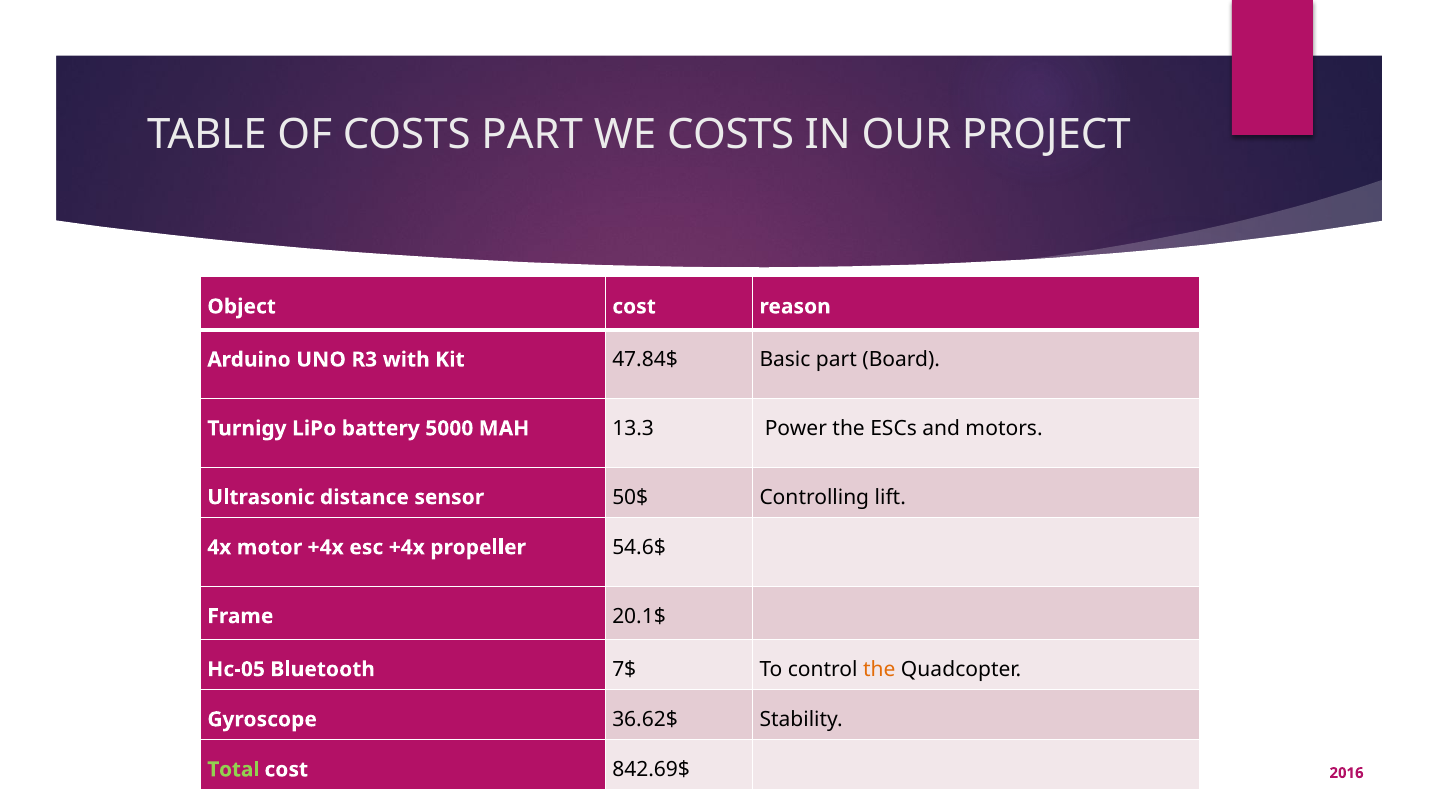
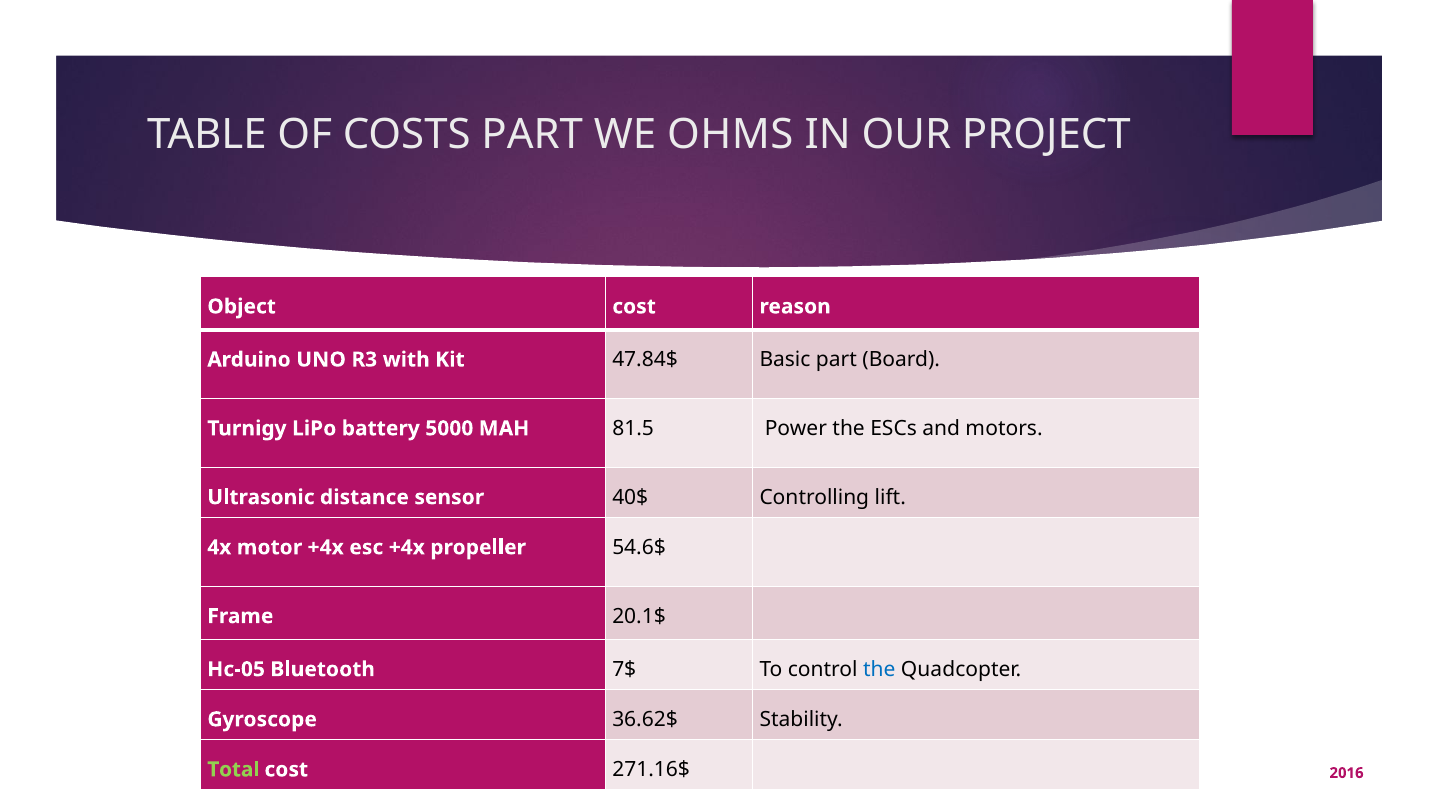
WE COSTS: COSTS -> OHMS (730, 134)
13.3: 13.3 -> 81.5 (633, 429)
50$: 50$ -> 40$ (630, 498)
the colour: orange -> blue (879, 670)
842.69$: 842.69$ -> 271.16$ (651, 770)
